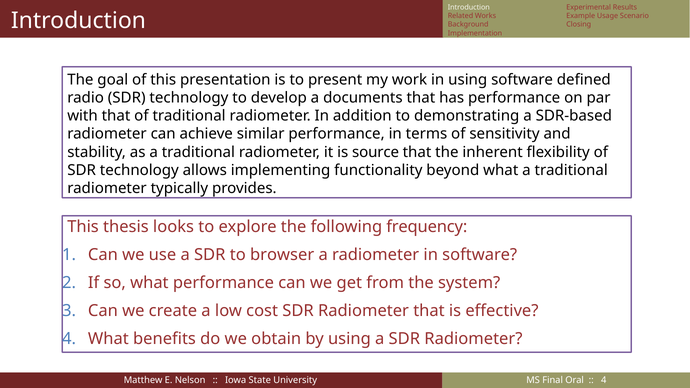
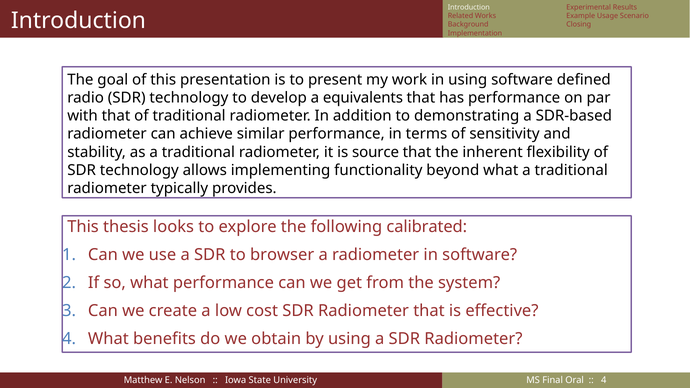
documents: documents -> equivalents (363, 98)
frequency: frequency -> calibrated (427, 227)
